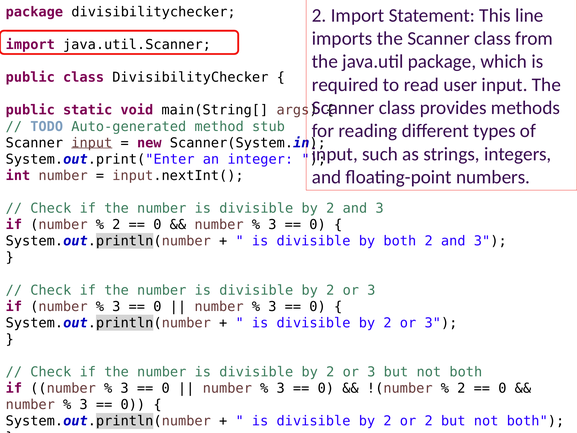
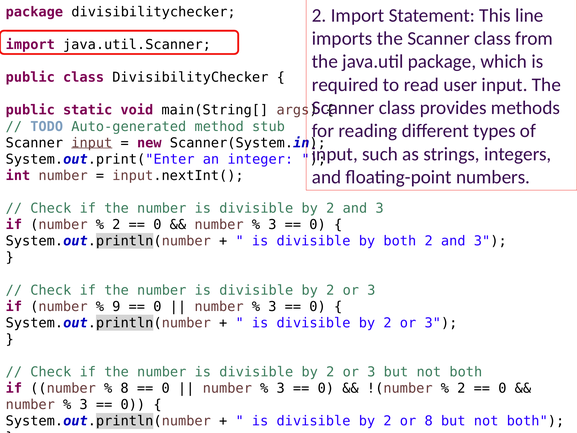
3: 3 -> 9 (116, 306)
3: 3 -> 8 (125, 388)
or 2: 2 -> 8 (429, 421)
